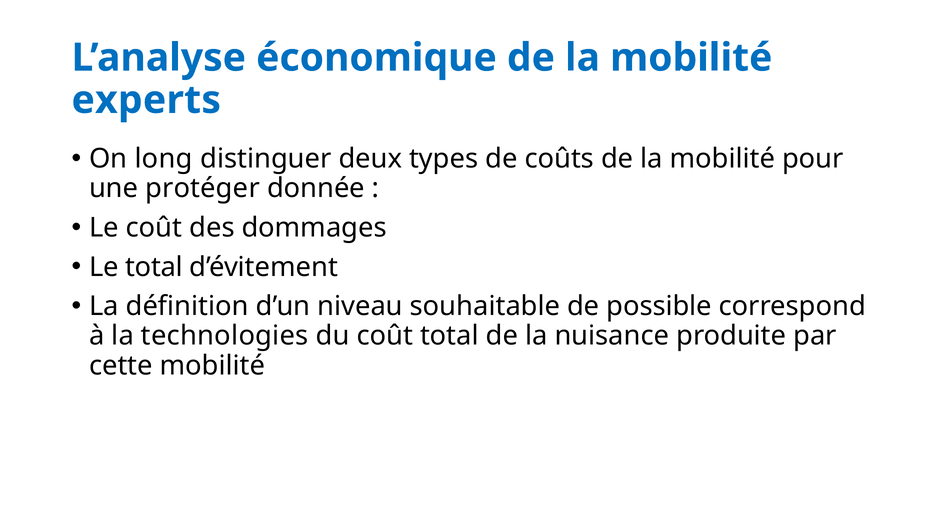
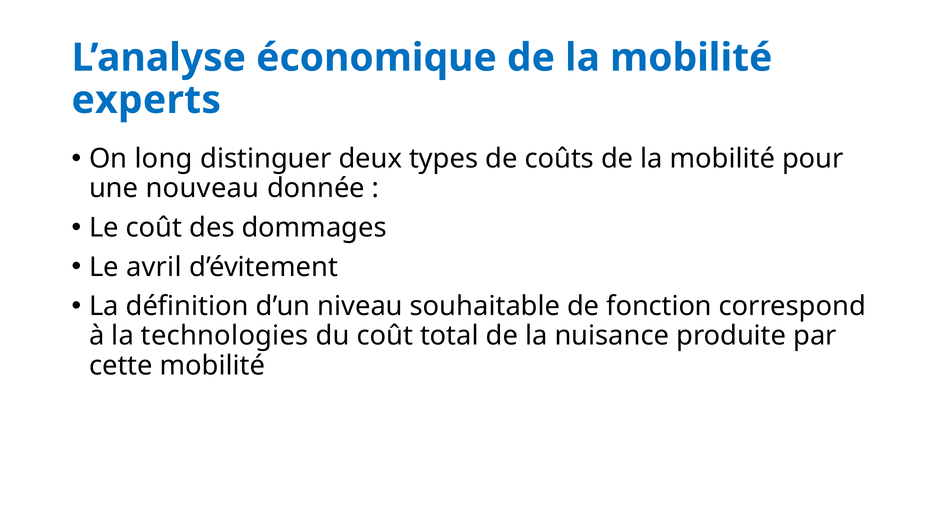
protéger: protéger -> nouveau (202, 188)
Le total: total -> avril (154, 267)
possible: possible -> fonction (659, 306)
